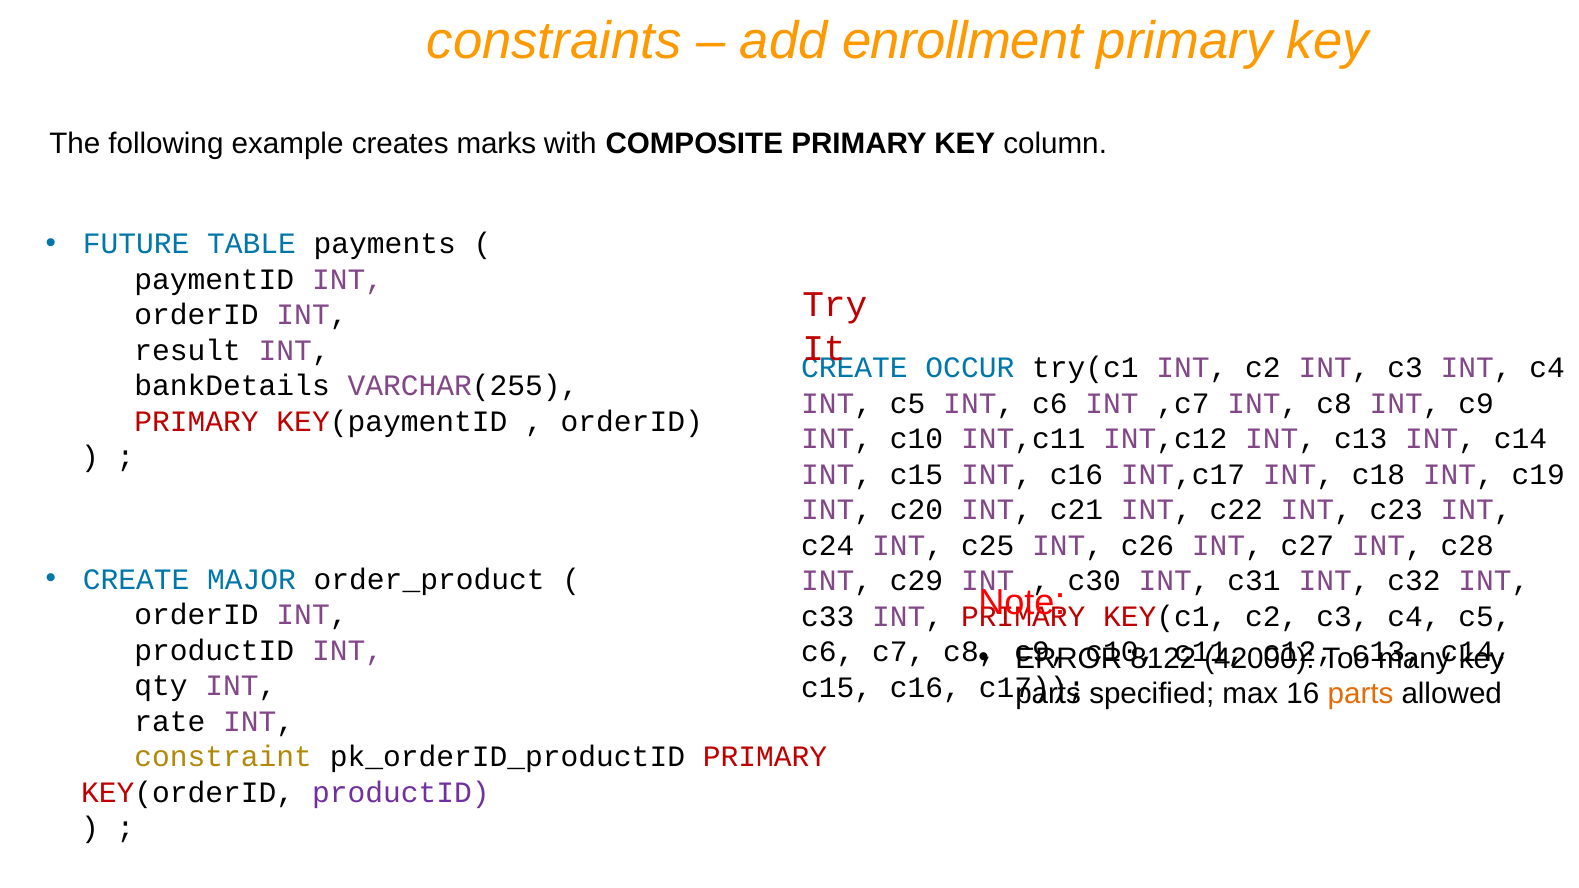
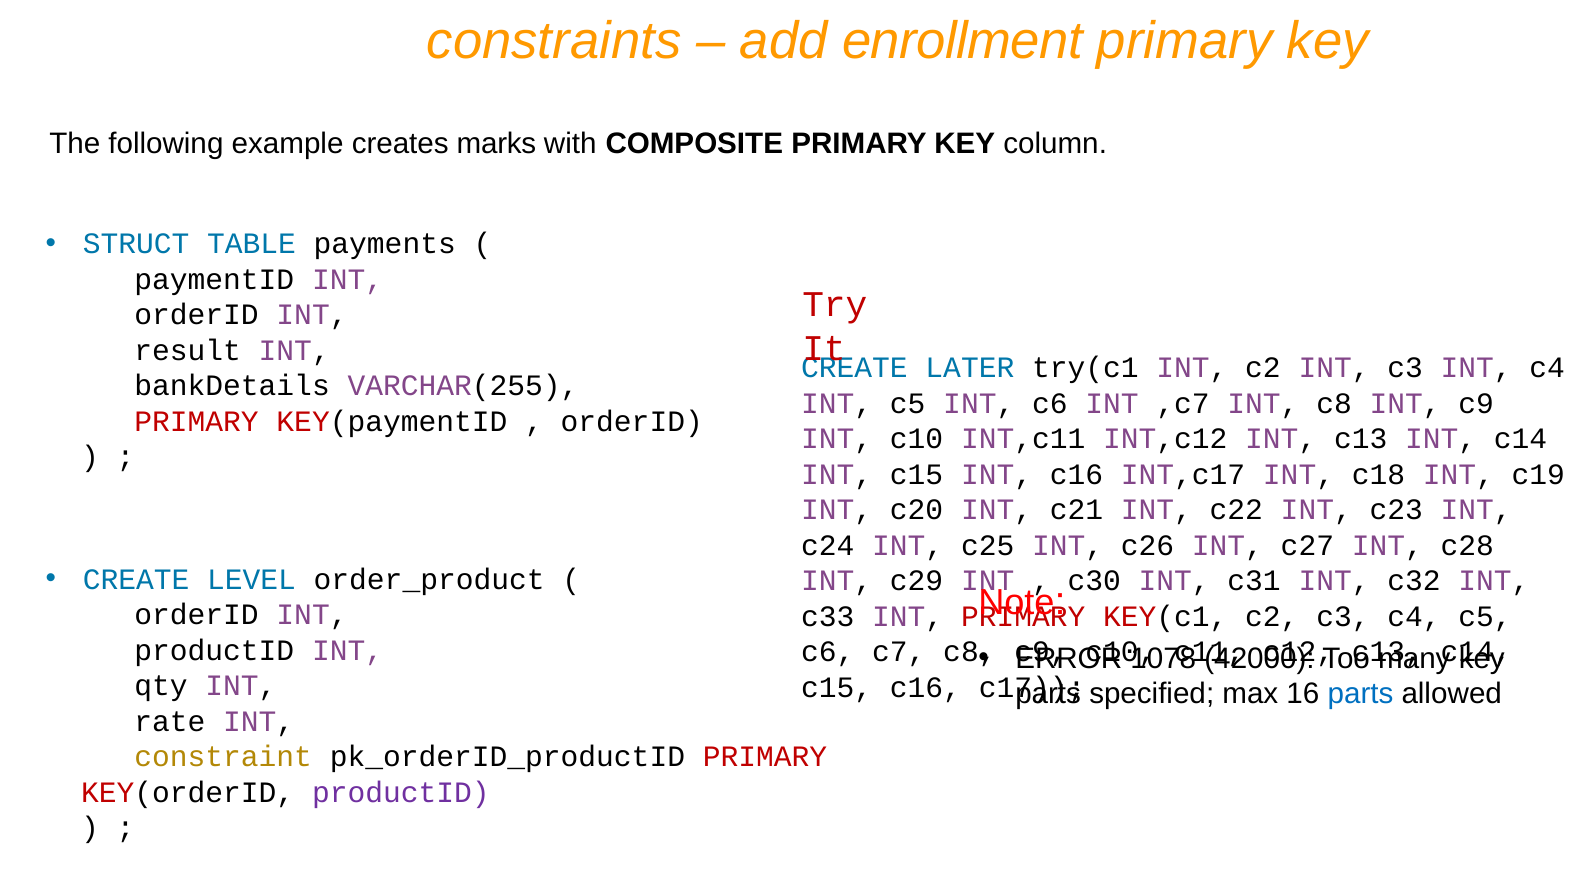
FUTURE: FUTURE -> STRUCT (136, 244)
OCCUR: OCCUR -> LATER (970, 368)
MAJOR: MAJOR -> LEVEL (252, 580)
8122: 8122 -> 1078 (1163, 658)
parts colour: orange -> blue (1361, 694)
